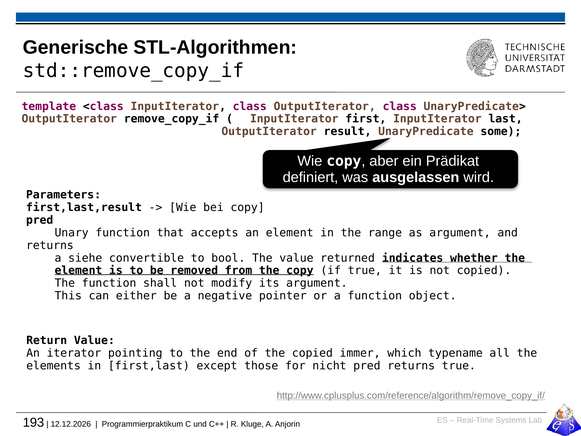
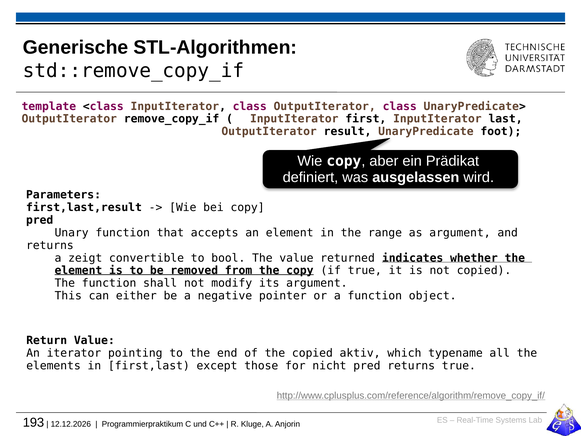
some: some -> foot (501, 131)
siehe: siehe -> zeigt (85, 258)
immer: immer -> aktiv (360, 353)
